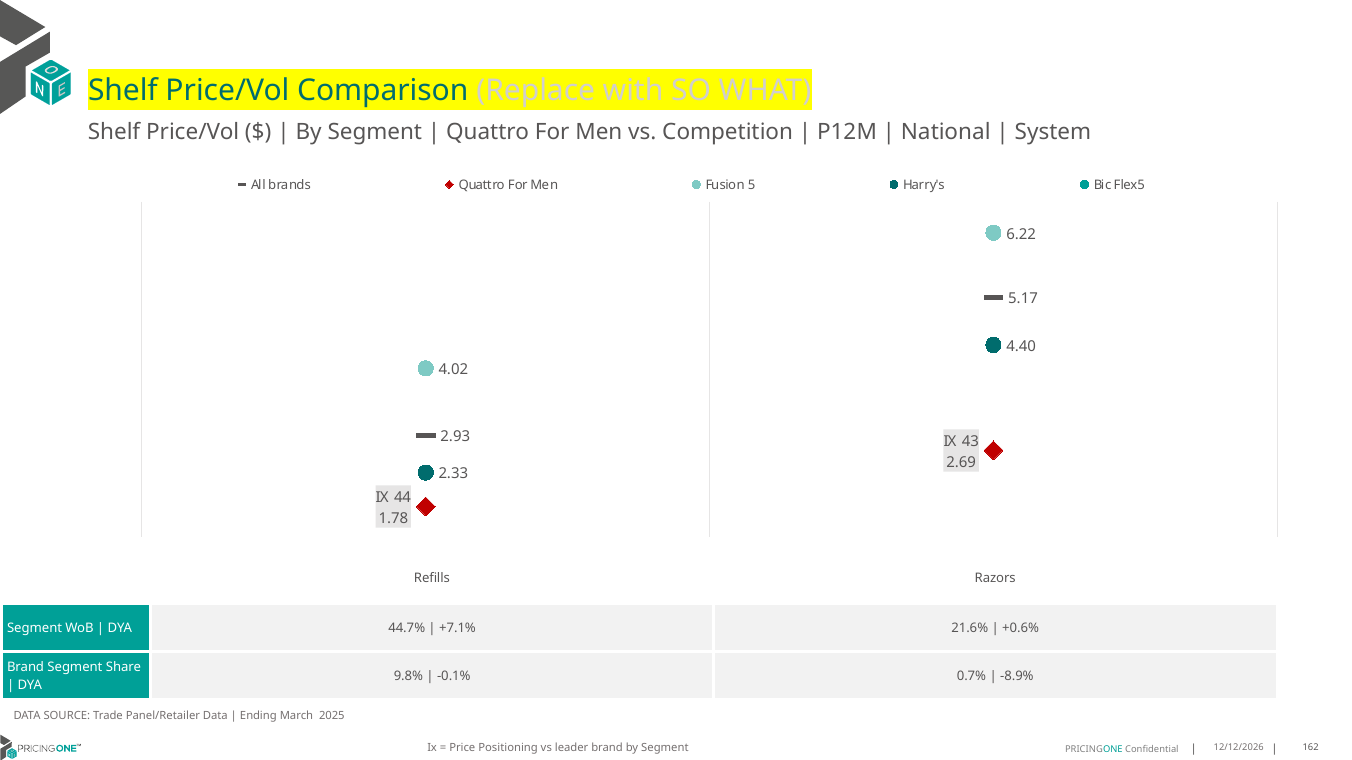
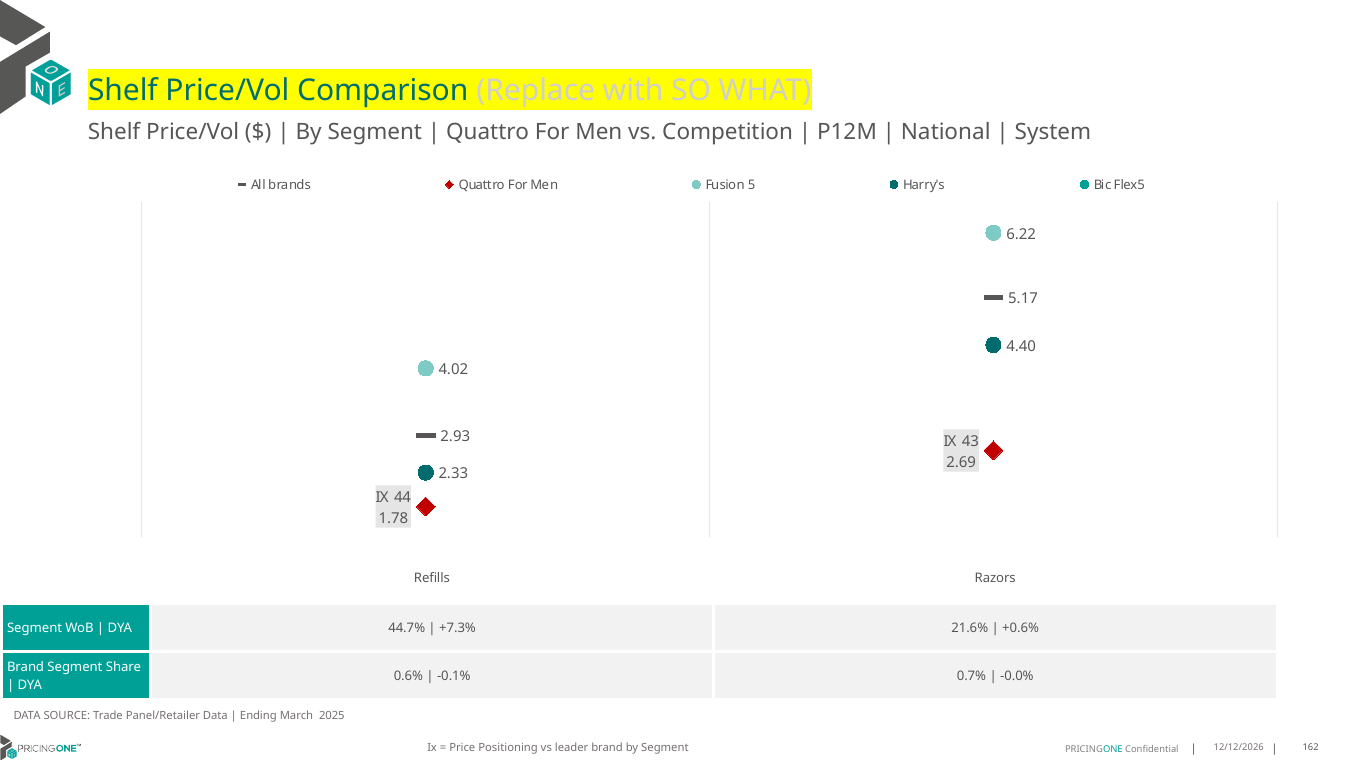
+7.1%: +7.1% -> +7.3% (457, 629)
9.8%: 9.8% -> 0.6% (408, 676)
-8.9%: -8.9% -> -0.0% (1017, 676)
